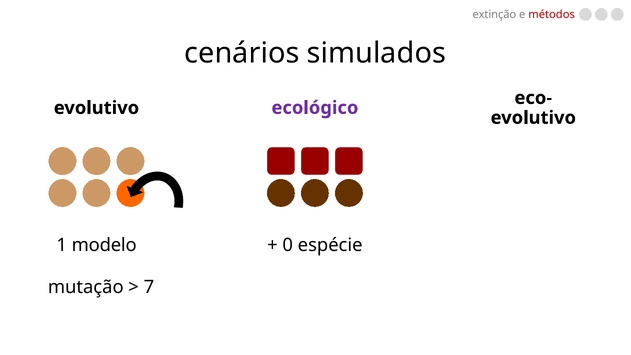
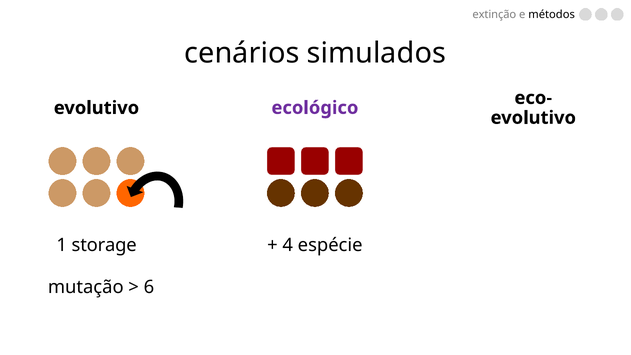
métodos colour: red -> black (552, 15)
modelo: modelo -> storage (104, 245)
0: 0 -> 4 (288, 245)
7: 7 -> 6 (149, 287)
